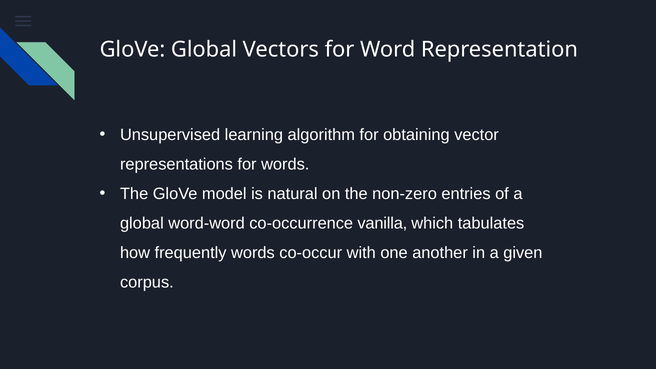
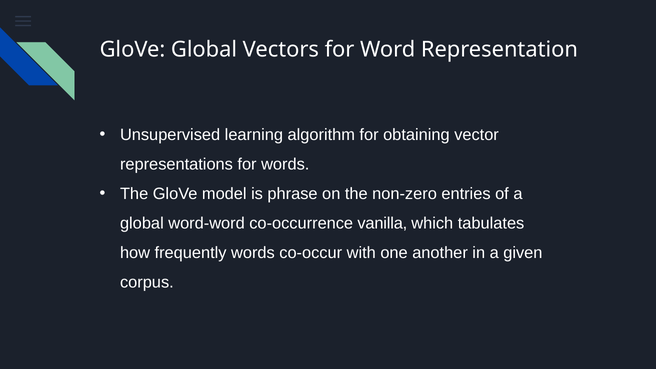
natural: natural -> phrase (293, 194)
